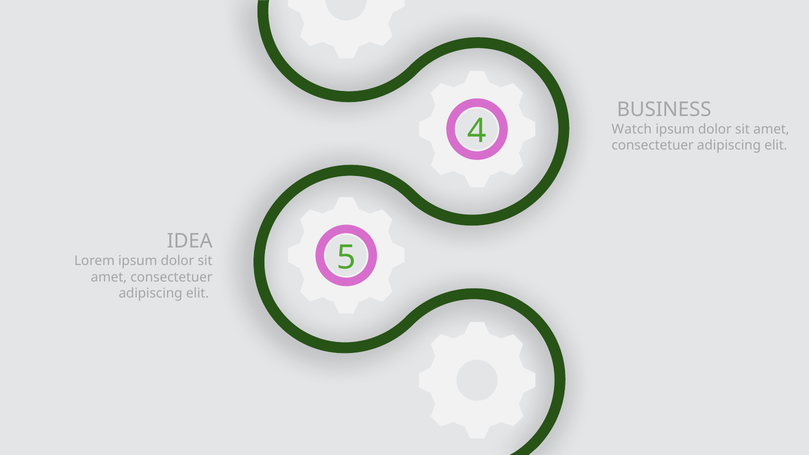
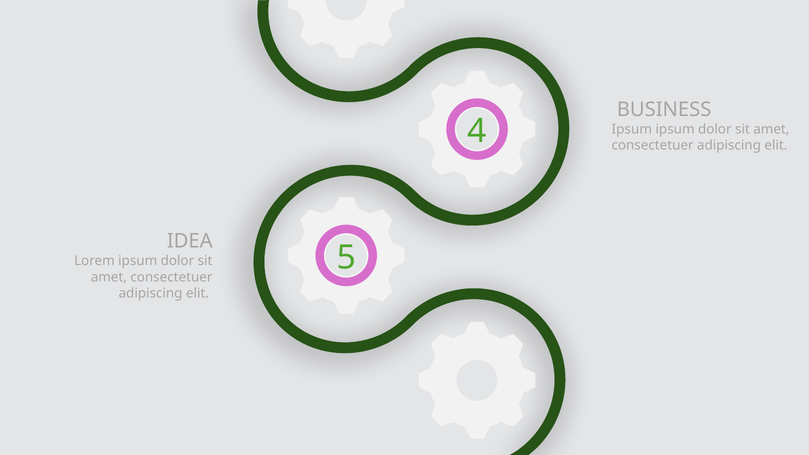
Watch: Watch -> Ipsum (632, 129)
